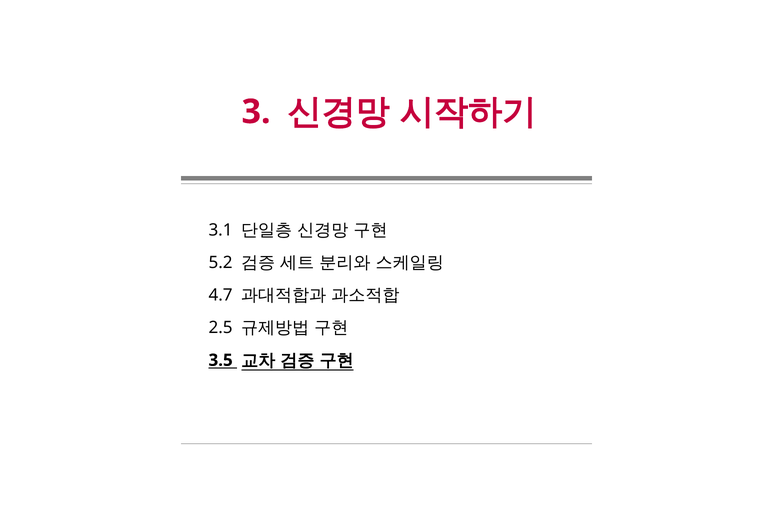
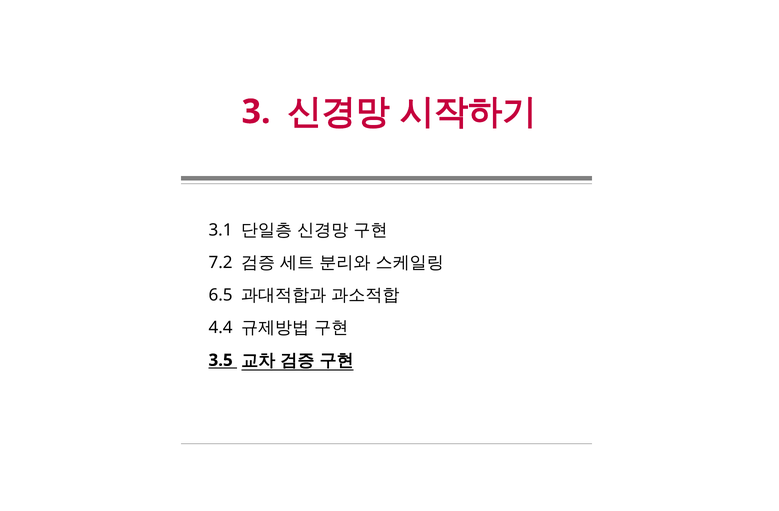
5.2: 5.2 -> 7.2 (221, 263)
4.7: 4.7 -> 6.5 (221, 295)
2.5: 2.5 -> 4.4 (221, 328)
